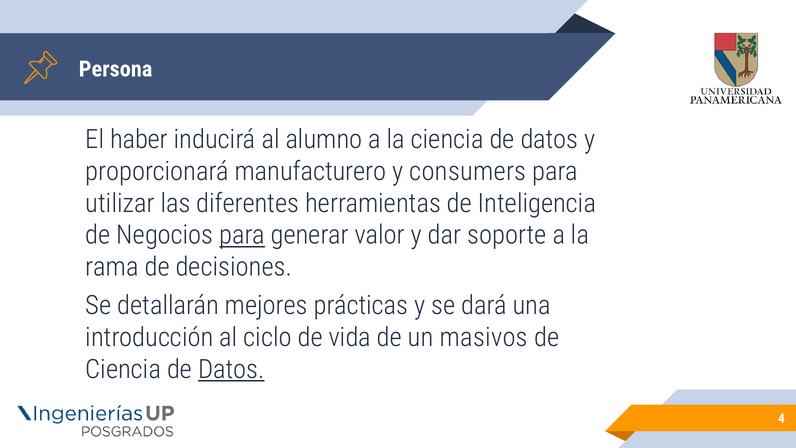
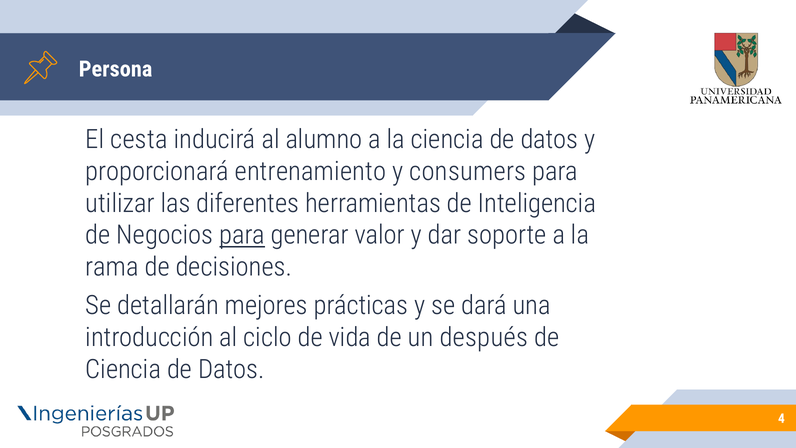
haber: haber -> cesta (139, 140)
manufacturero: manufacturero -> entrenamiento (310, 171)
masivos: masivos -> después (484, 337)
Datos underline: present -> none (231, 369)
